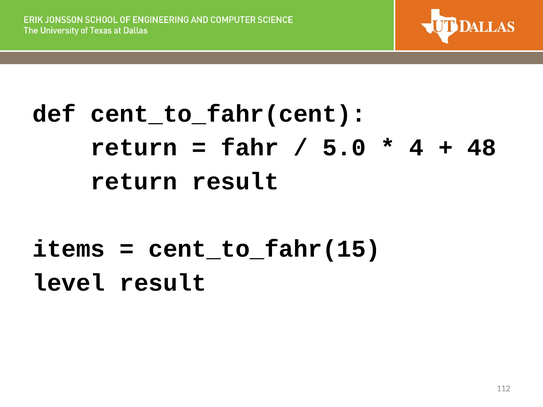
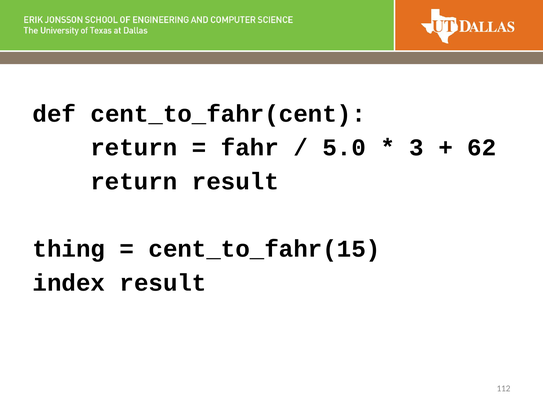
4: 4 -> 3 (417, 148)
48: 48 -> 62 (482, 148)
items: items -> thing (69, 249)
level: level -> index (69, 283)
